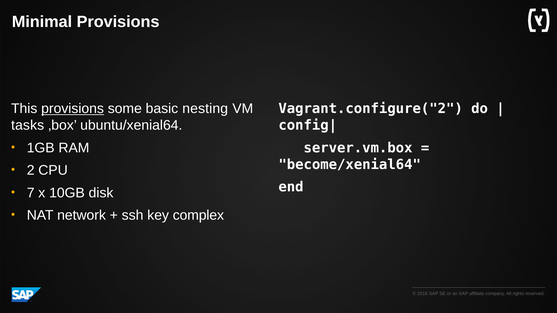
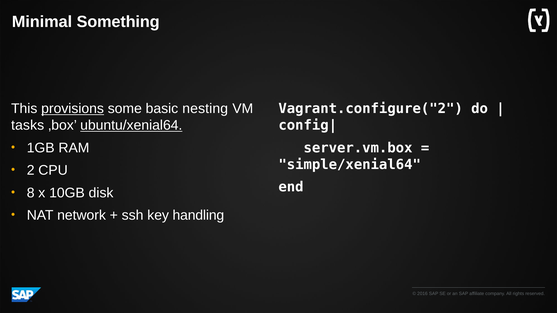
Minimal Provisions: Provisions -> Something (118, 22)
ubuntu/xenial64 underline: none -> present (131, 125)
become/xenial64: become/xenial64 -> simple/xenial64 (350, 165)
7: 7 -> 8 (31, 193)
complex: complex -> handling (198, 216)
